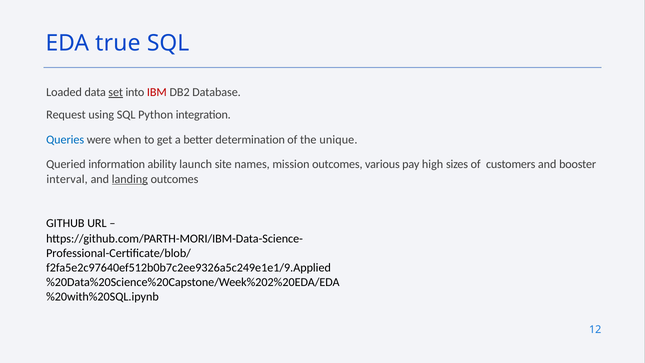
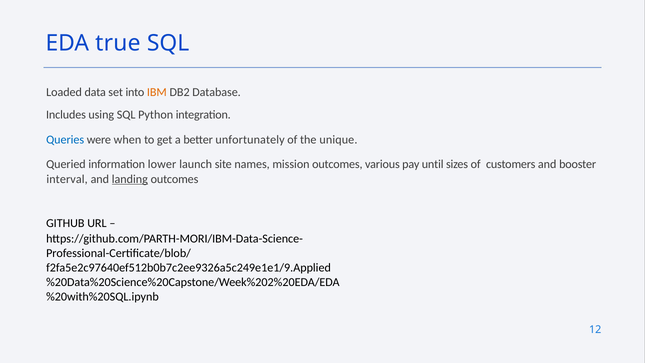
set underline: present -> none (116, 92)
IBM colour: red -> orange (157, 92)
Request: Request -> Includes (66, 115)
determination: determination -> unfortunately (250, 140)
ability: ability -> lower (162, 164)
high: high -> until (433, 164)
